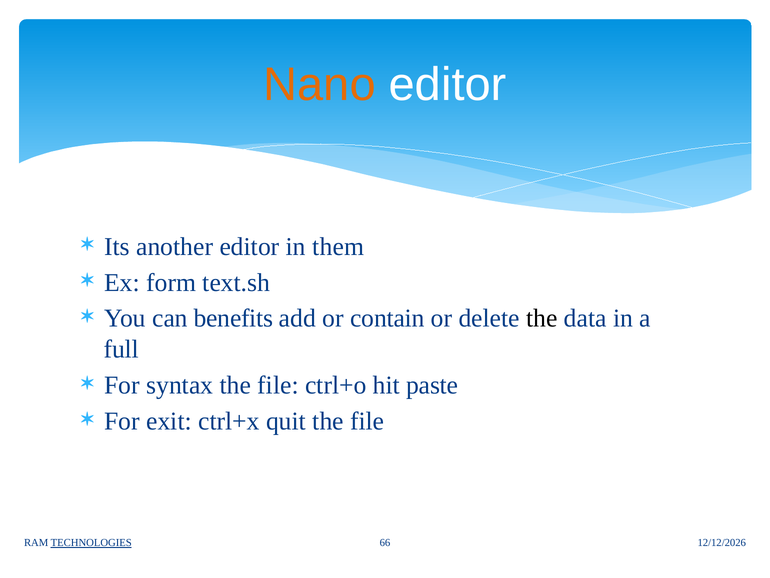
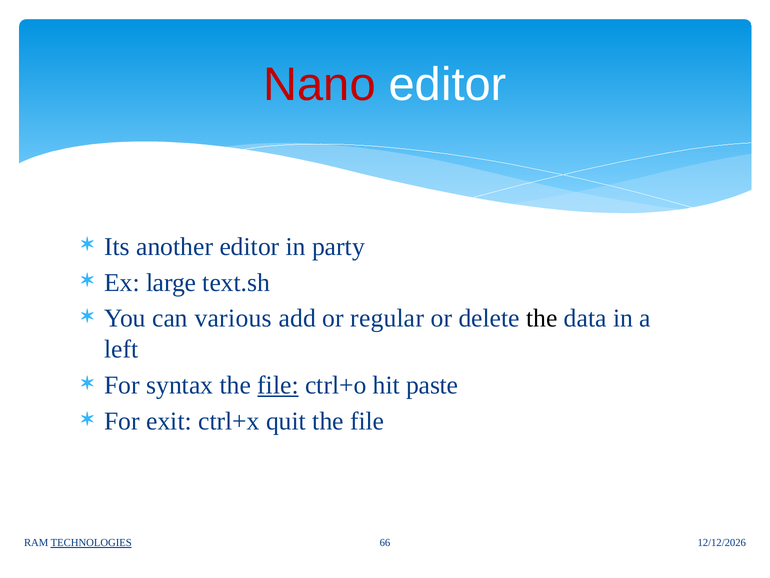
Nano colour: orange -> red (319, 85)
them: them -> party (338, 246)
form: form -> large (171, 282)
benefits: benefits -> various (233, 318)
contain: contain -> regular (387, 318)
full: full -> left (121, 349)
file underline: none -> present (278, 385)
